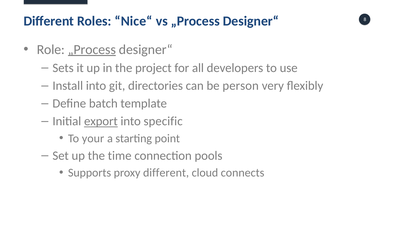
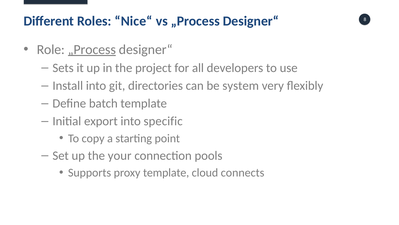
person: person -> system (241, 86)
export underline: present -> none (101, 121)
your: your -> copy (93, 138)
time: time -> your (120, 155)
proxy different: different -> template (166, 172)
